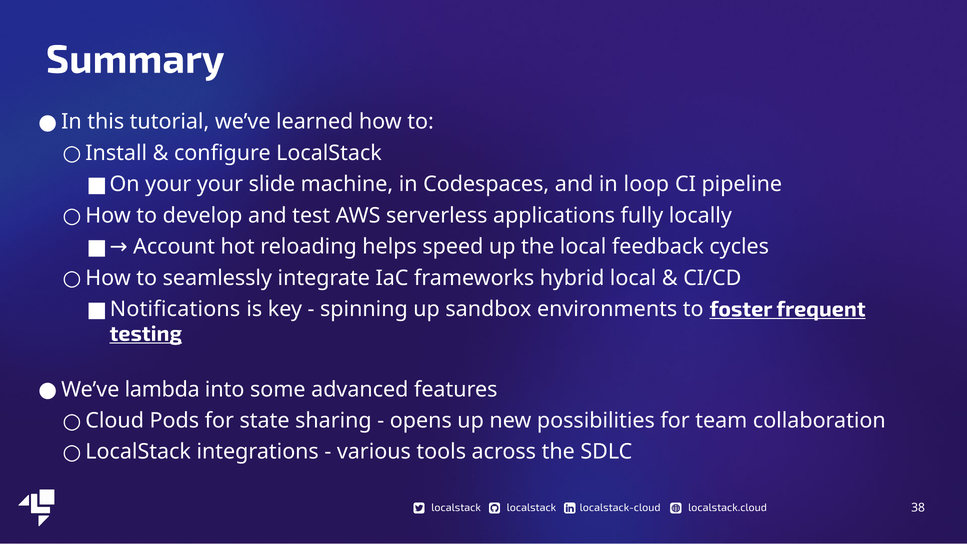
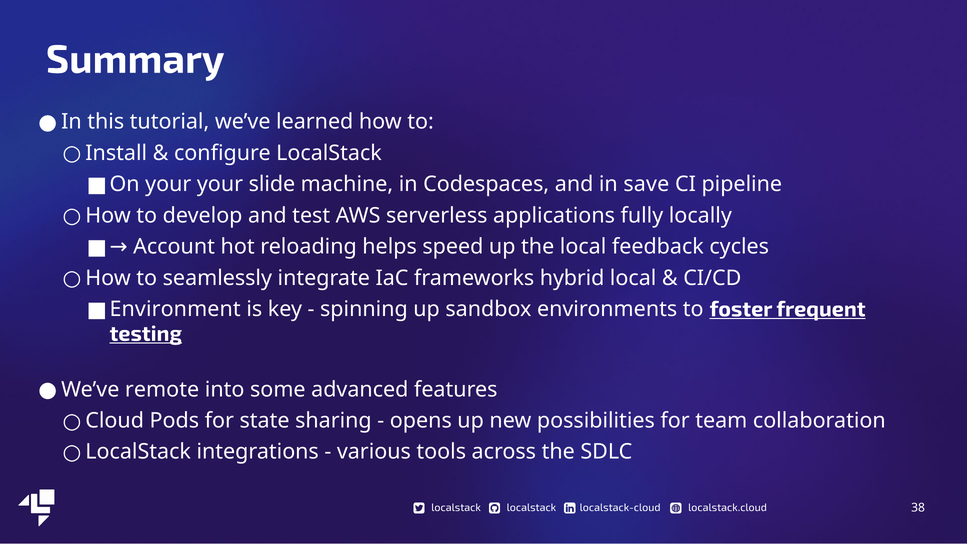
loop: loop -> save (646, 184)
Notifications: Notifications -> Environment (175, 309)
lambda: lambda -> remote (162, 389)
